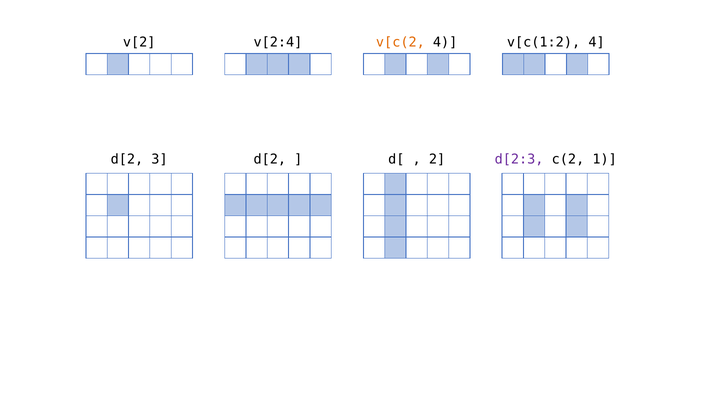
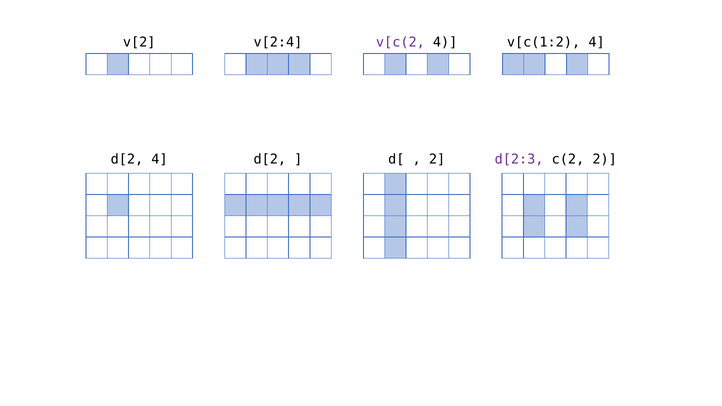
v[c(2 colour: orange -> purple (400, 42)
d[2 3: 3 -> 4 (160, 159)
c(2 1: 1 -> 2 (605, 159)
